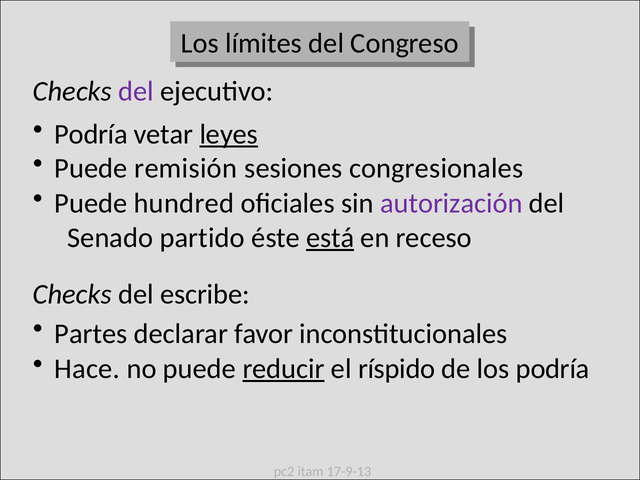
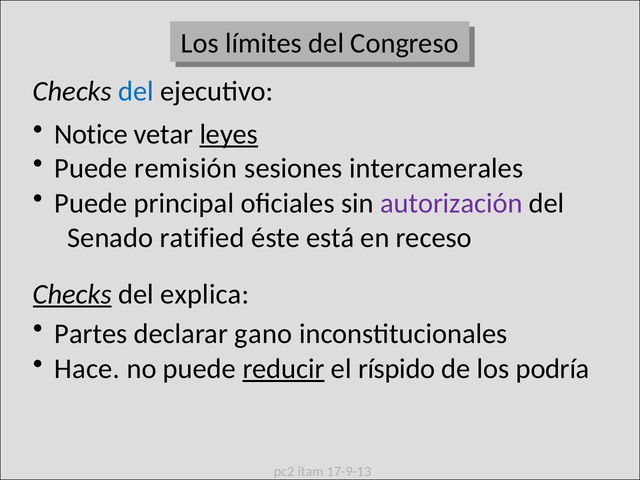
del colour: purple -> blue (136, 92)
Podría: Podría -> Notice (91, 134)
congresionales: congresionales -> intercamerales (436, 168)
hundred: hundred -> principal (184, 204)
partido: partido -> ratified (202, 238)
está underline: present -> none (330, 238)
Checks underline: none -> present (72, 294)
escribe: escribe -> explica (205, 294)
favor: favor -> gano (263, 334)
